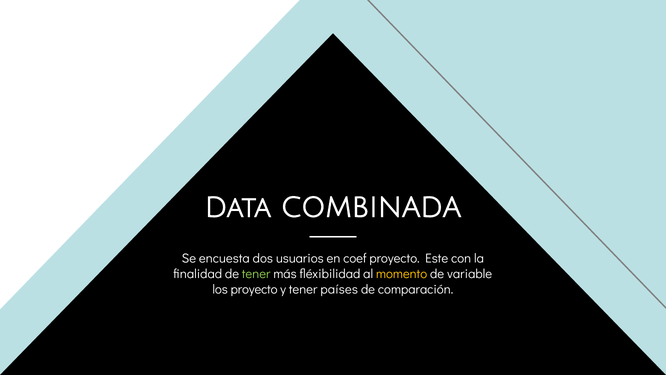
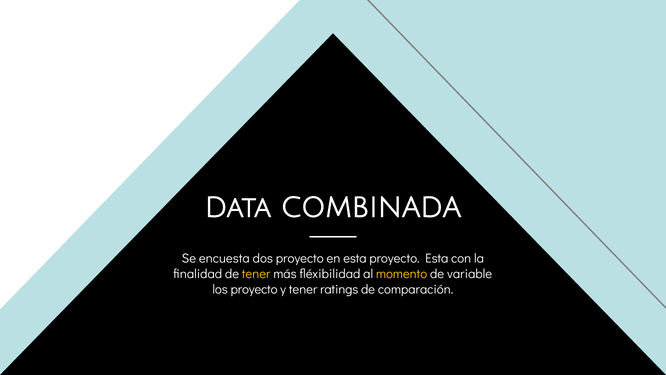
dos usuarios: usuarios -> proyecto (300, 258)
en coef: coef -> esta (355, 258)
proyecto Este: Este -> Esta (437, 258)
tener colour: light green -> yellow (256, 274)
países: países -> ratings (339, 289)
